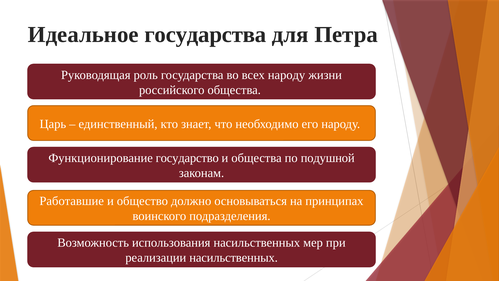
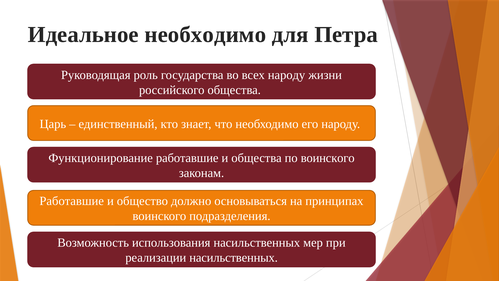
Идеальное государства: государства -> необходимо (205, 35)
Функционирование государство: государство -> работавшие (187, 158)
по подушной: подушной -> воинского (328, 158)
